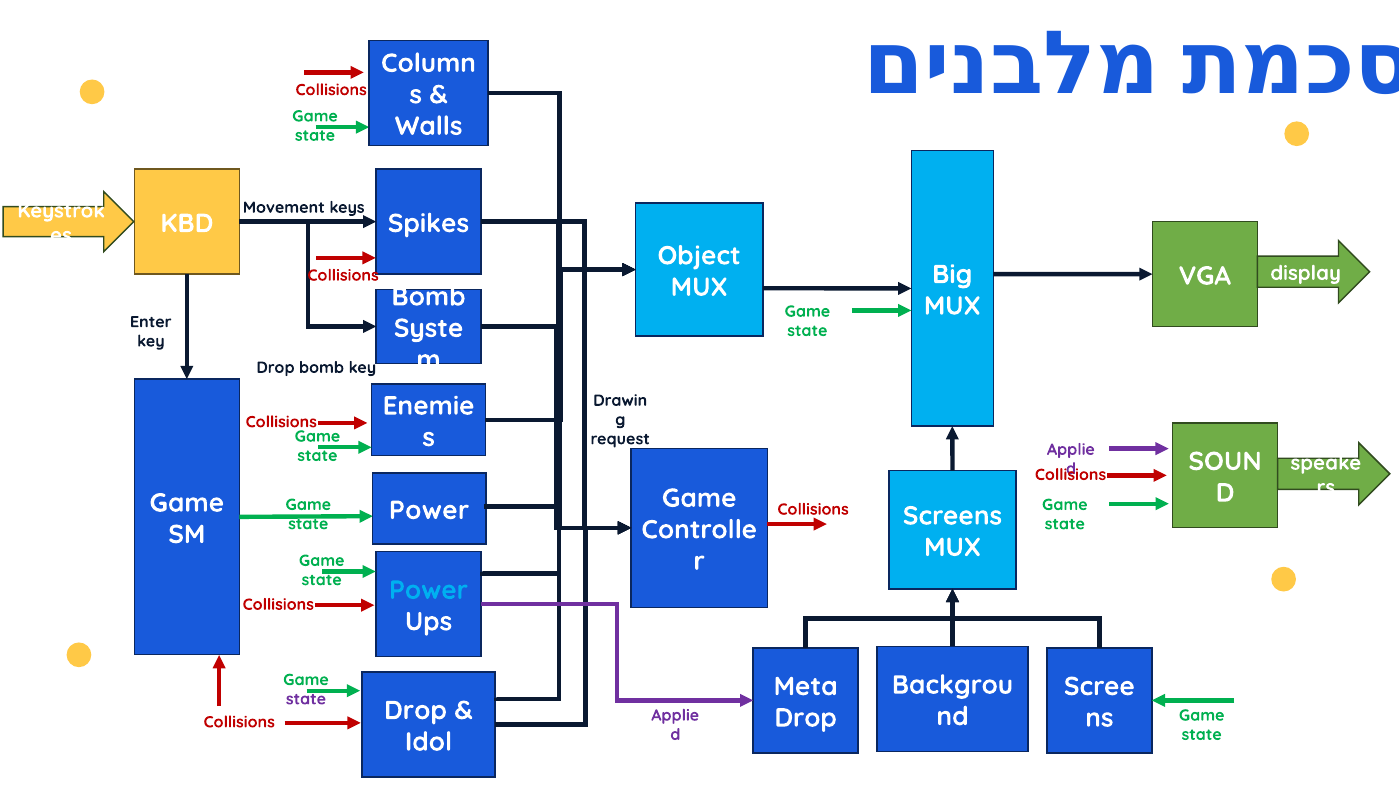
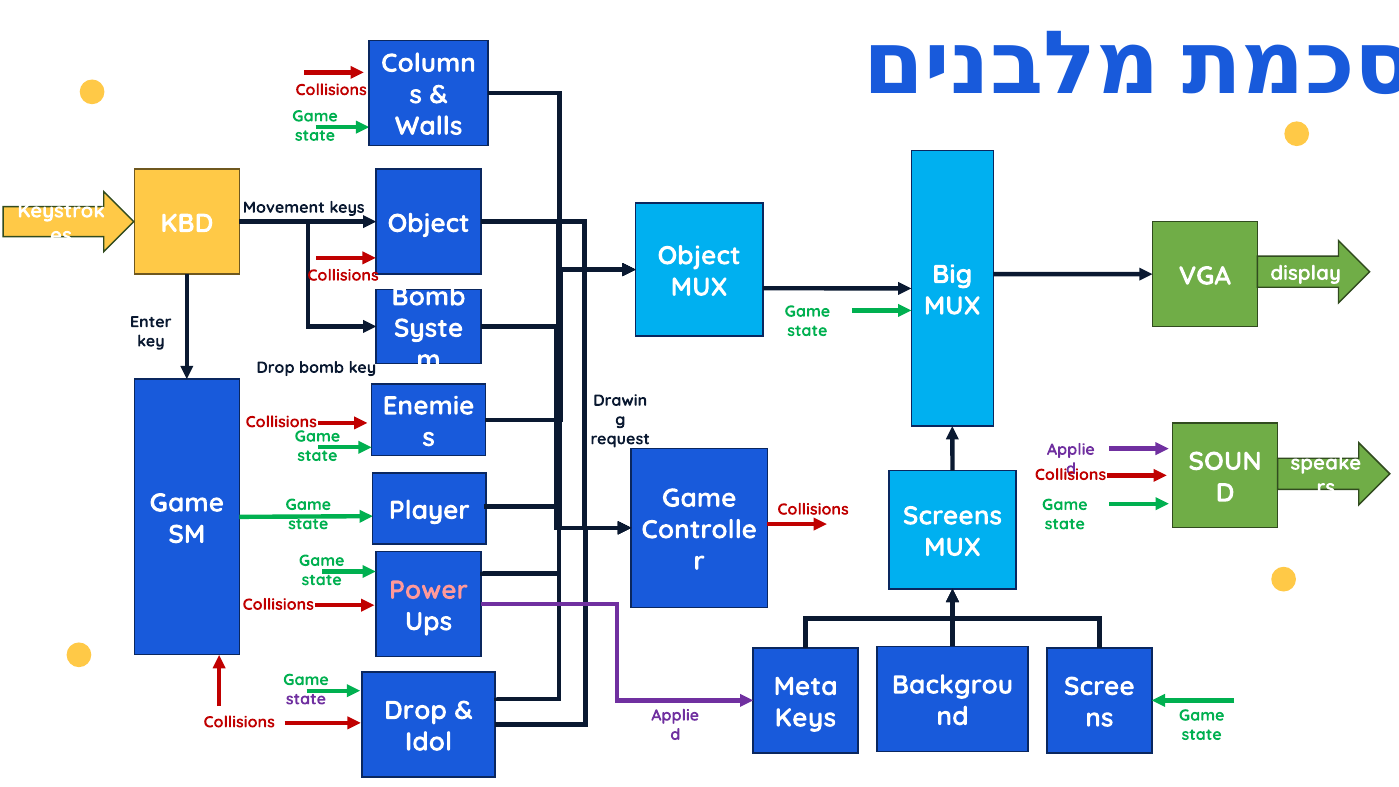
Spikes: Spikes -> Object (429, 223)
Power: Power -> Player (429, 510)
Power colour: light blue -> pink (429, 590)
Drop: Drop -> Keys (805, 718)
